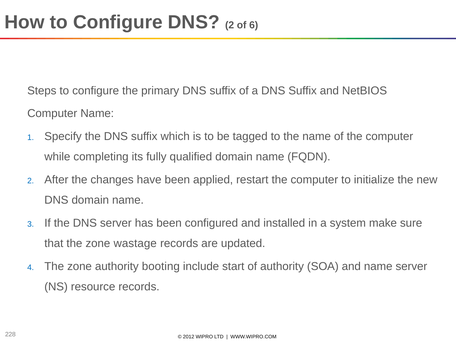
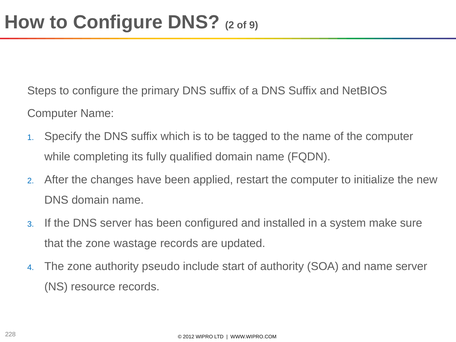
6: 6 -> 9 (254, 25)
booting: booting -> pseudo (161, 266)
